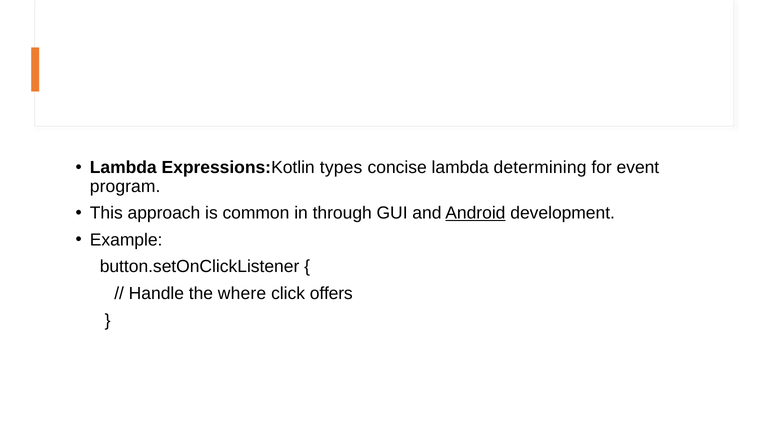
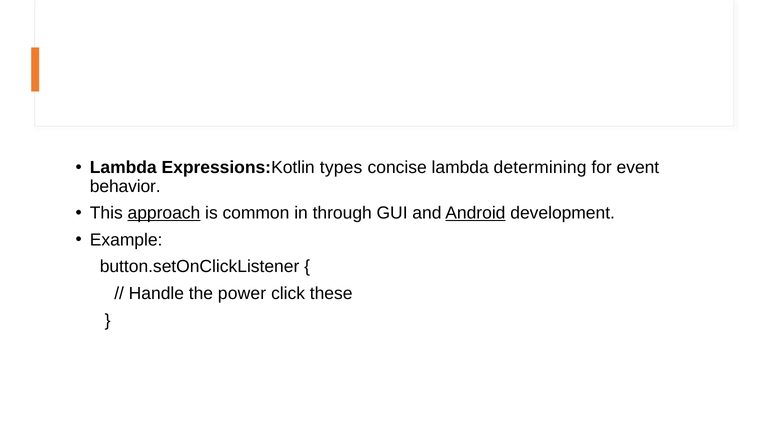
program: program -> behavior (125, 186)
approach underline: none -> present (164, 213)
where: where -> power (242, 294)
offers: offers -> these (331, 294)
